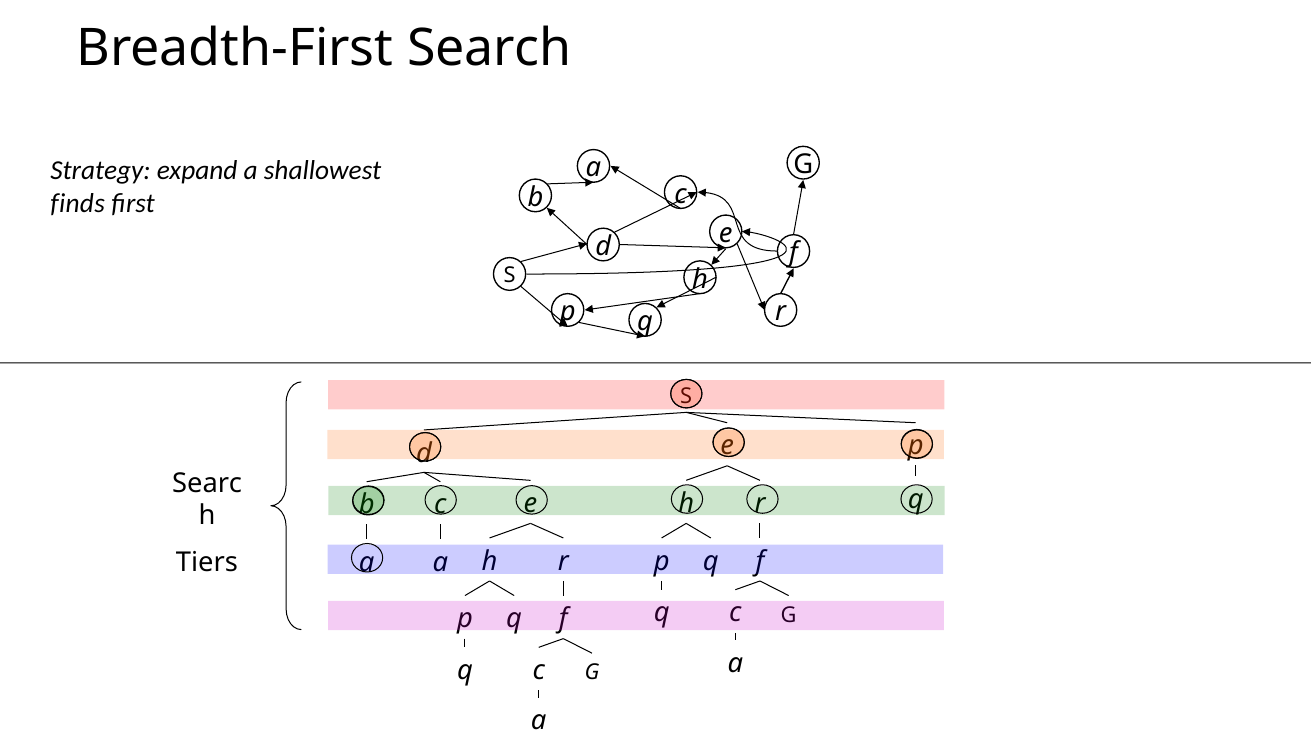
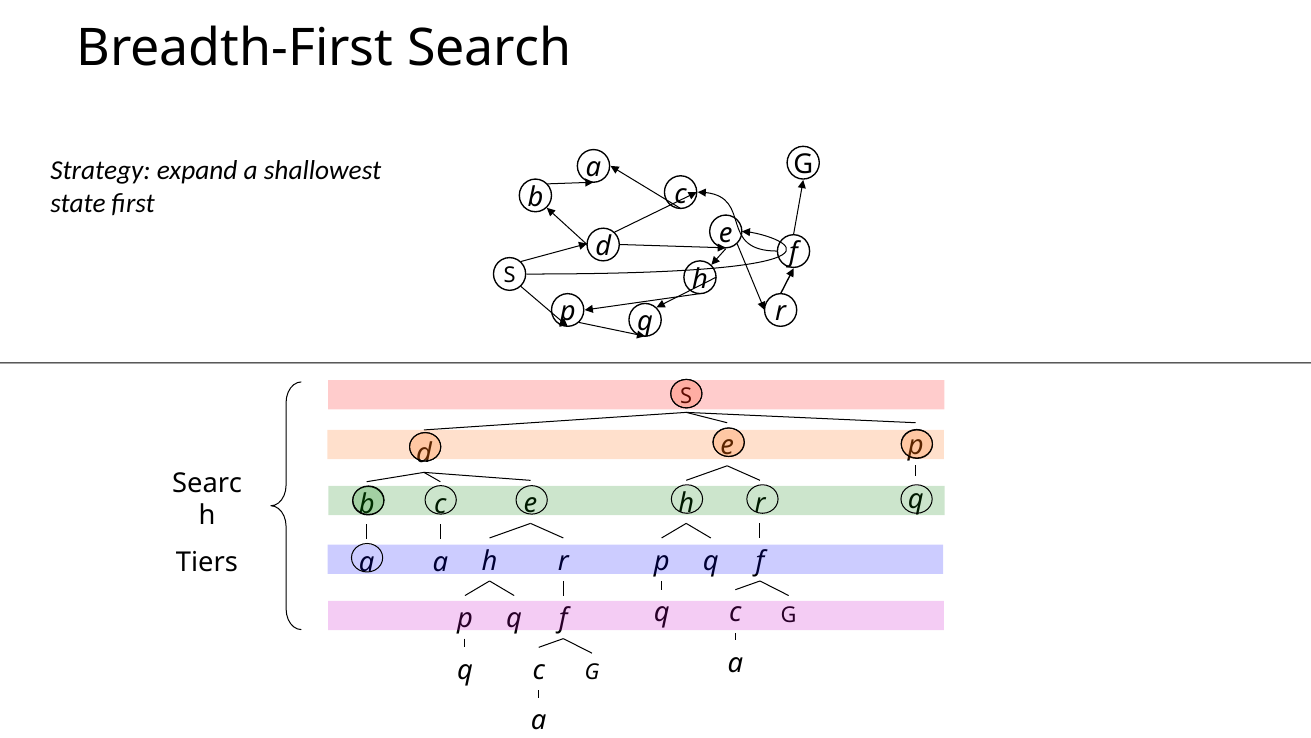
finds: finds -> state (78, 204)
